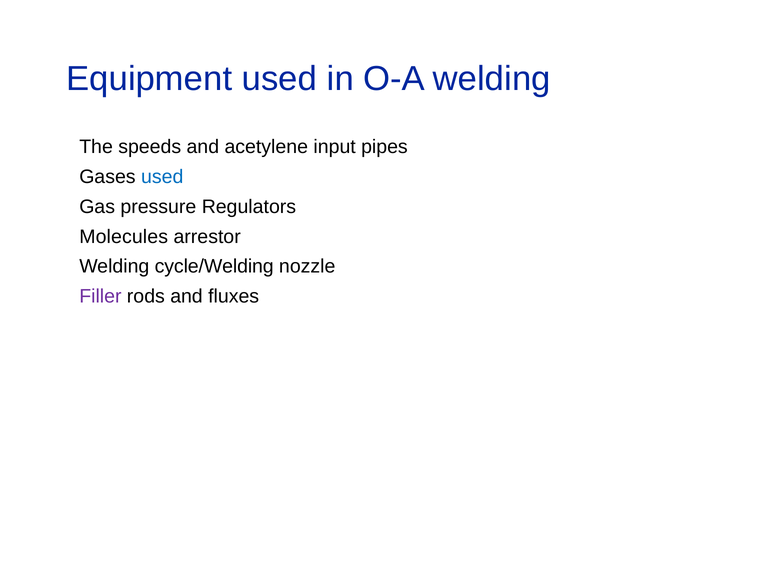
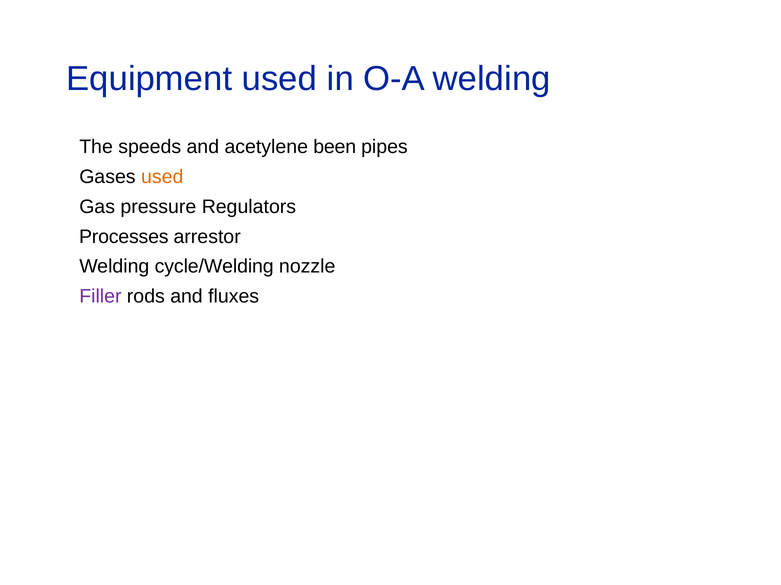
input: input -> been (335, 147)
used colour: blue -> orange (162, 177)
Molecules: Molecules -> Processes (124, 237)
